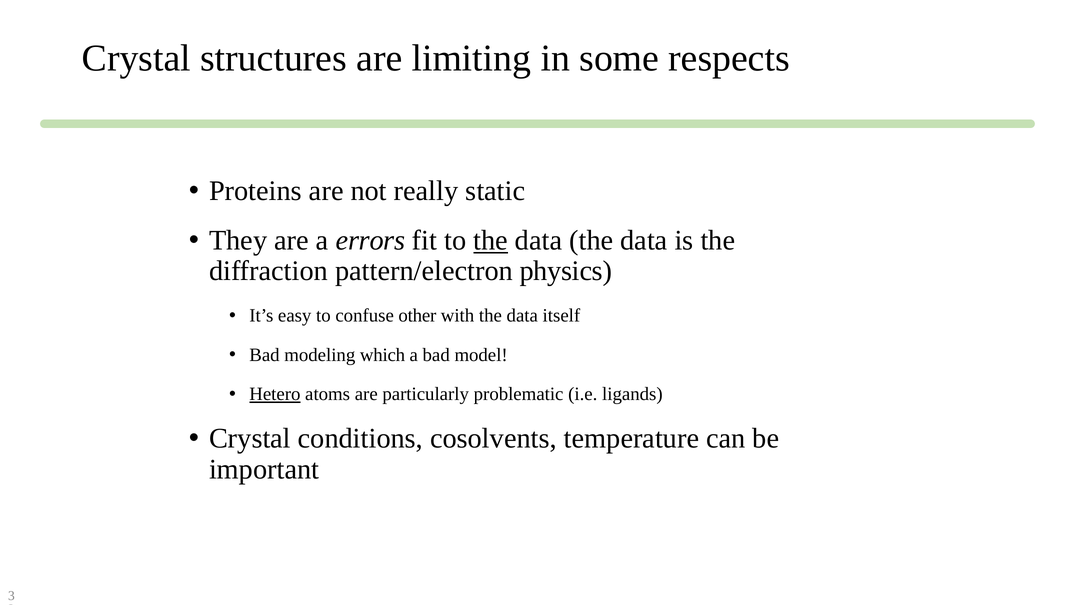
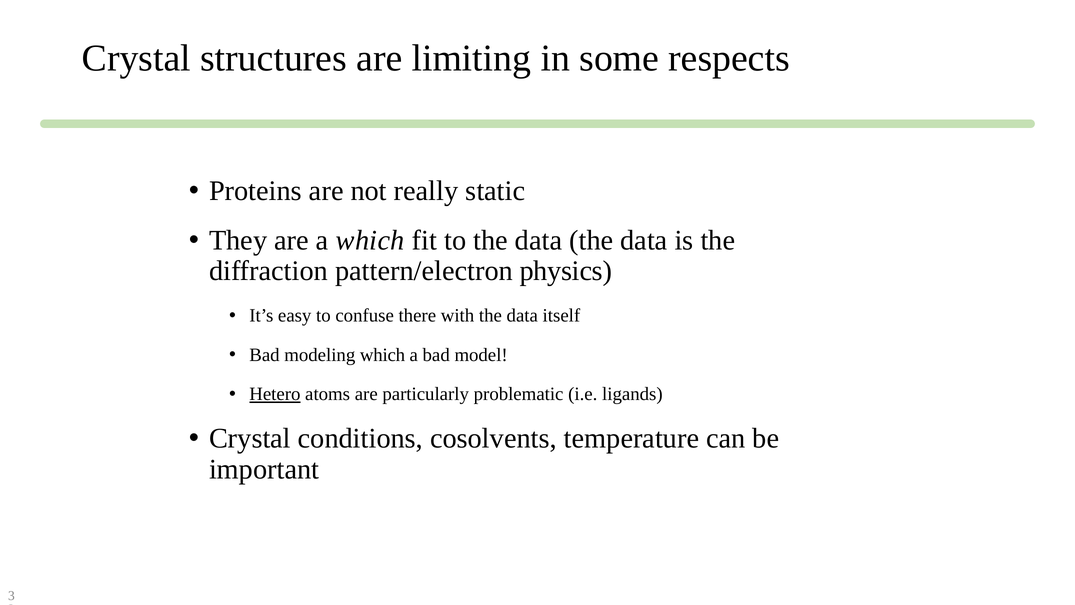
a errors: errors -> which (370, 240)
the underline: present -> none (491, 240)
other: other -> there (417, 315)
